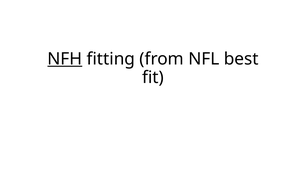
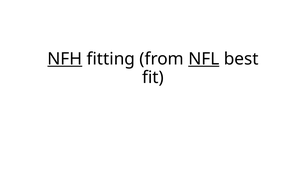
NFL underline: none -> present (204, 59)
